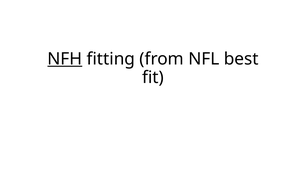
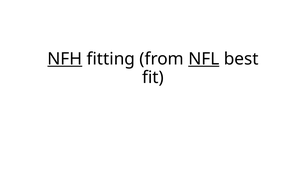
NFL underline: none -> present (204, 59)
